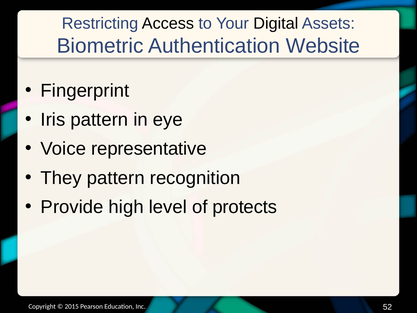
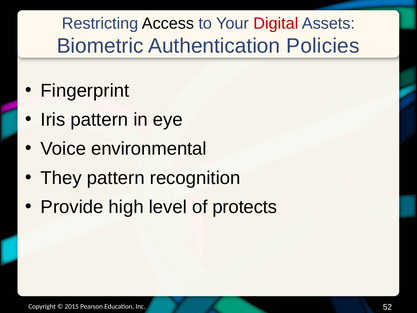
Digital colour: black -> red (276, 23)
Website: Website -> Policies (323, 46)
representative: representative -> environmental (149, 149)
